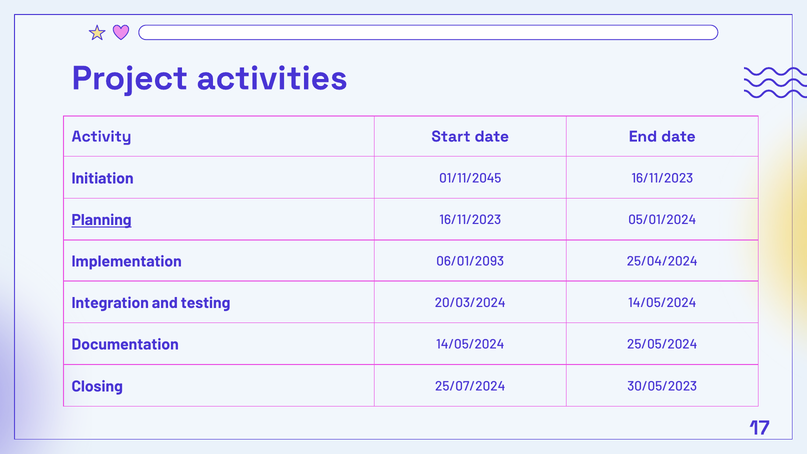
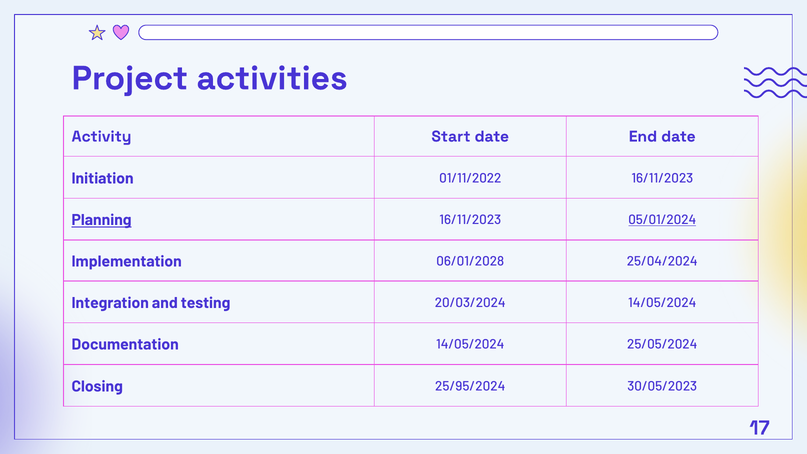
01/11/2045: 01/11/2045 -> 01/11/2022 (470, 178)
05/01/2024 underline: none -> present (662, 220)
06/01/2093: 06/01/2093 -> 06/01/2028 (470, 261)
25/07/2024: 25/07/2024 -> 25/95/2024 (470, 386)
